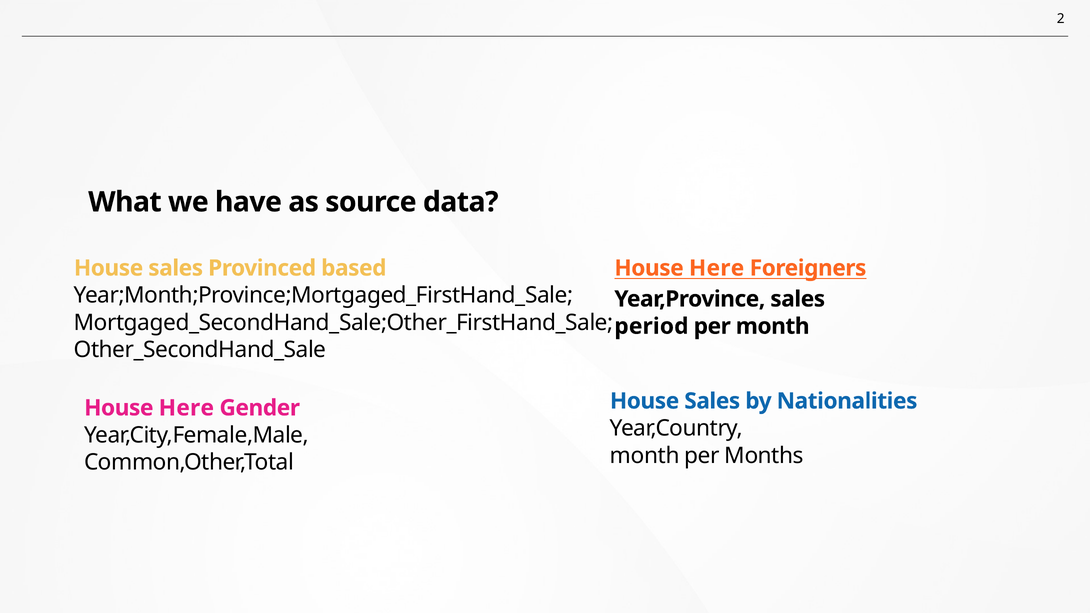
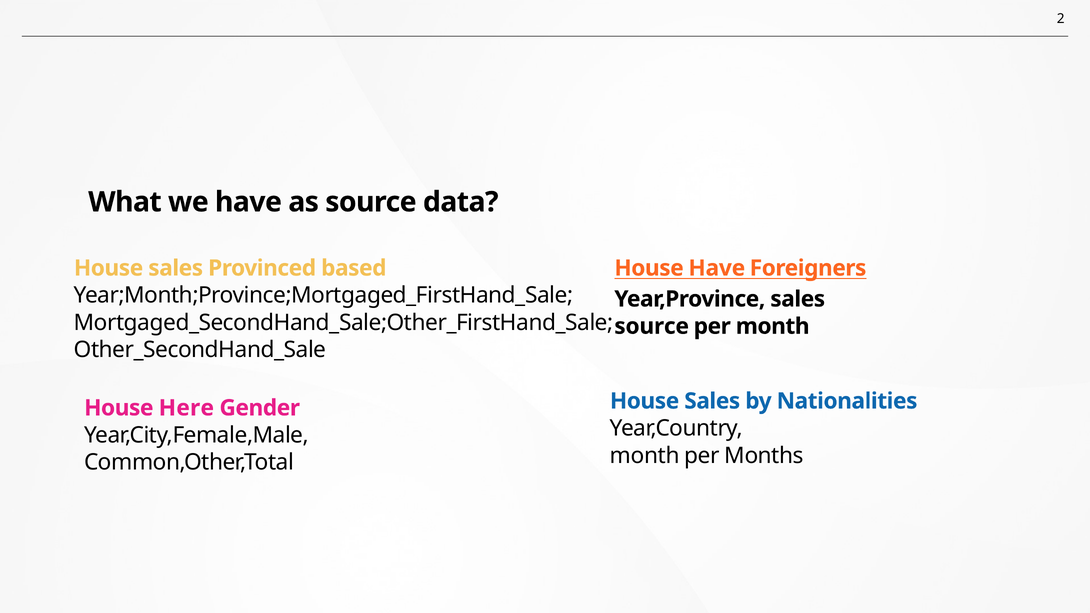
Here: Here -> Have (717, 268)
period: period -> source (652, 326)
